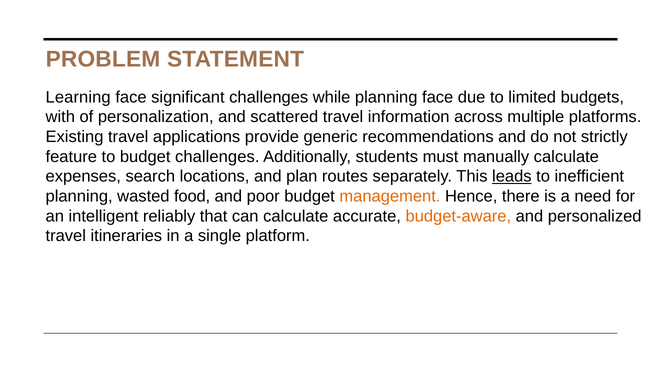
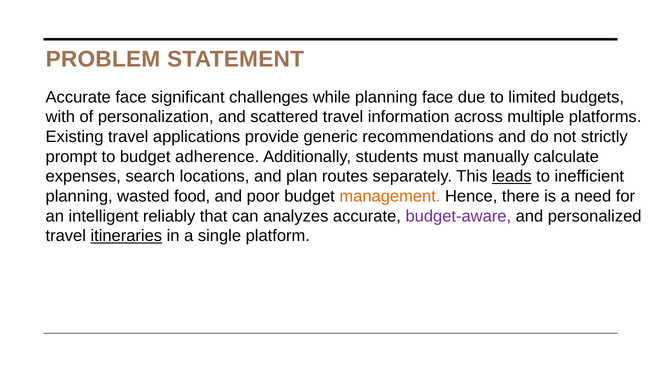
Learning: Learning -> Accurate (78, 97)
feature: feature -> prompt (71, 157)
budget challenges: challenges -> adherence (217, 157)
can calculate: calculate -> analyzes (296, 216)
budget-aware colour: orange -> purple (458, 216)
itineraries underline: none -> present (126, 236)
